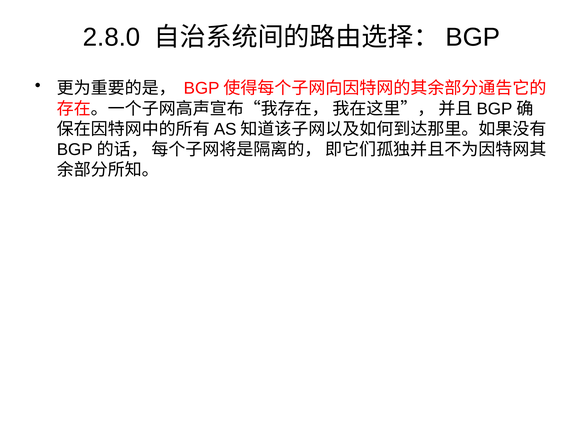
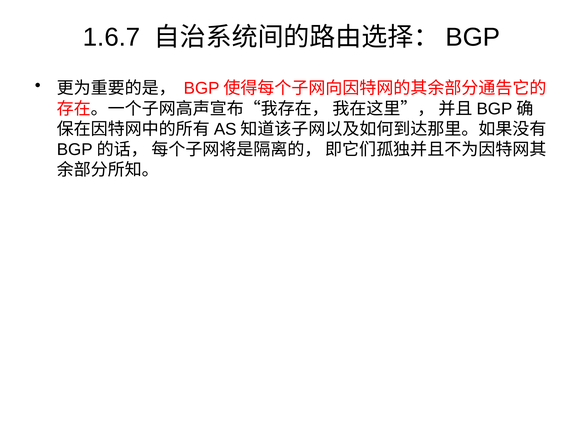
2.8.0: 2.8.0 -> 1.6.7 (112, 37)
